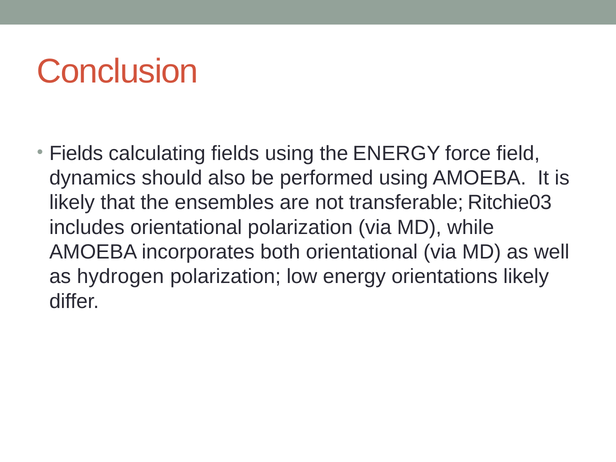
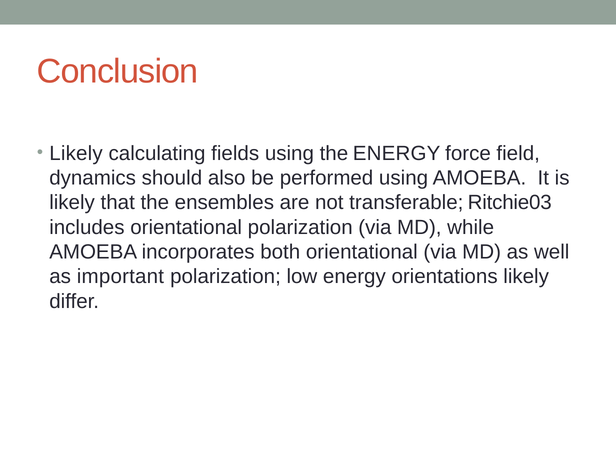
Fields: Fields -> Likely (76, 153)
hydrogen: hydrogen -> important (120, 277)
